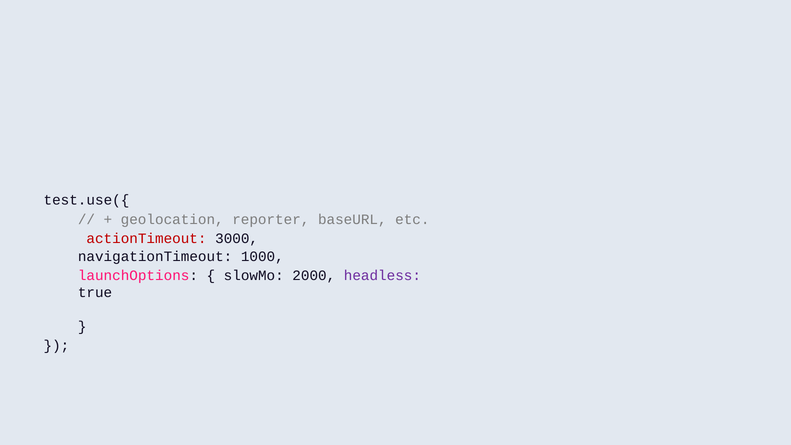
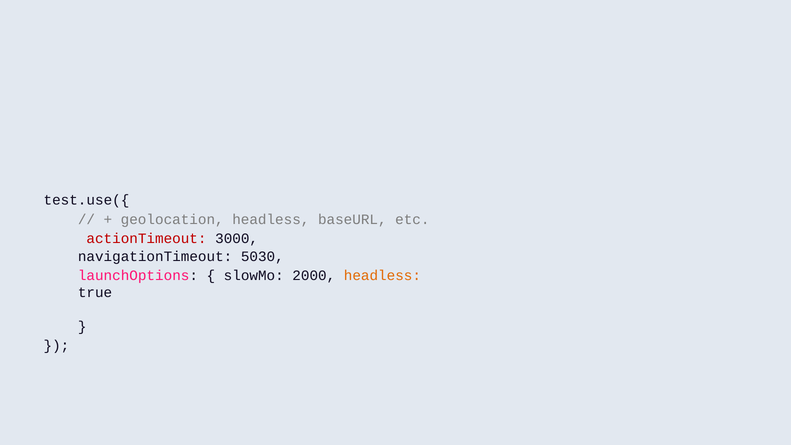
geolocation reporter: reporter -> headless (271, 220)
1000: 1000 -> 5030 (262, 257)
headless colour: purple -> orange (382, 275)
